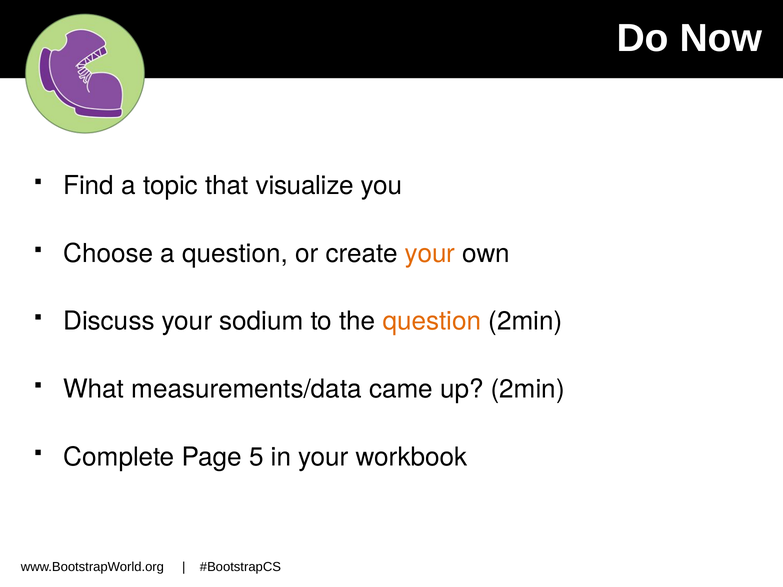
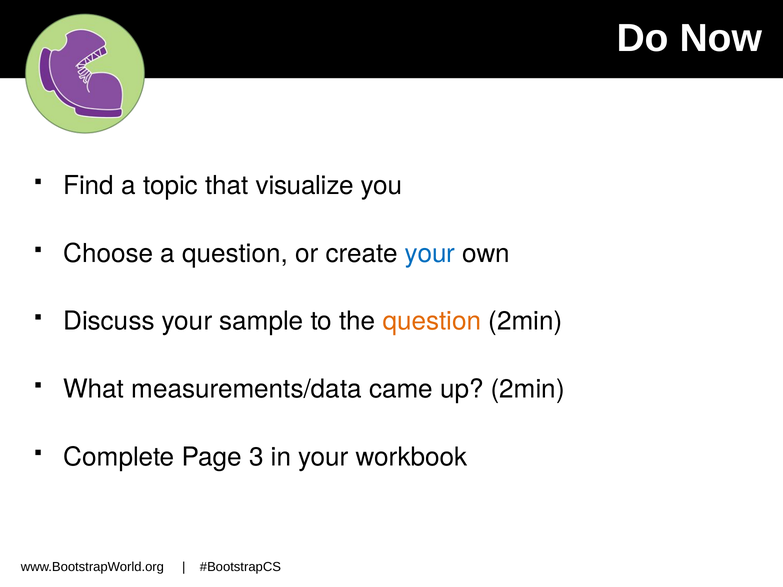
your colour: orange -> blue (430, 254)
sodium: sodium -> sample (261, 322)
5: 5 -> 3 (256, 457)
